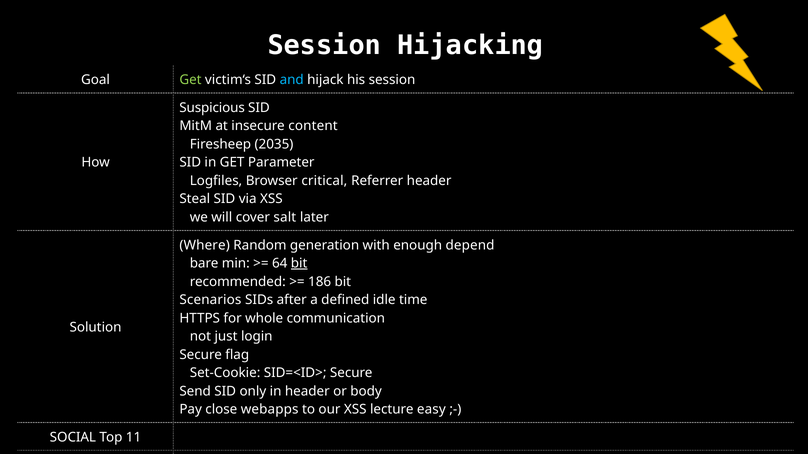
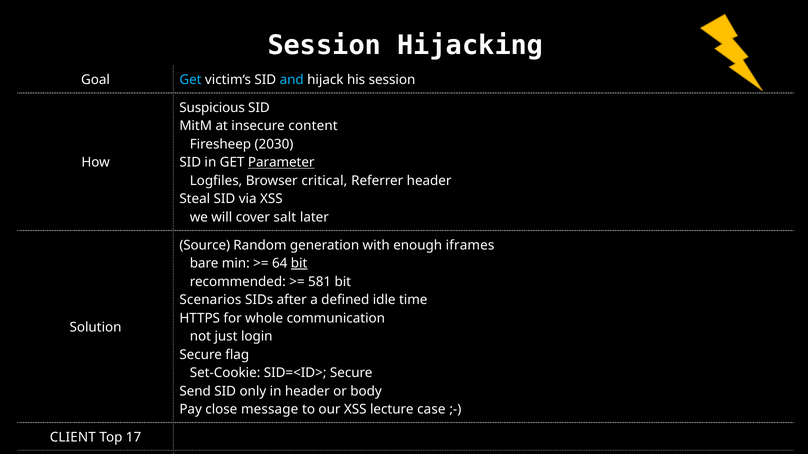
Get colour: light green -> light blue (190, 80)
2035: 2035 -> 2030 (274, 144)
Parameter underline: none -> present (281, 163)
Where: Where -> Source (205, 245)
depend: depend -> iframes (470, 245)
186: 186 -> 581 (320, 282)
webapps: webapps -> message (270, 410)
easy: easy -> case (431, 410)
SOCIAL: SOCIAL -> CLIENT (73, 438)
11: 11 -> 17 (134, 438)
